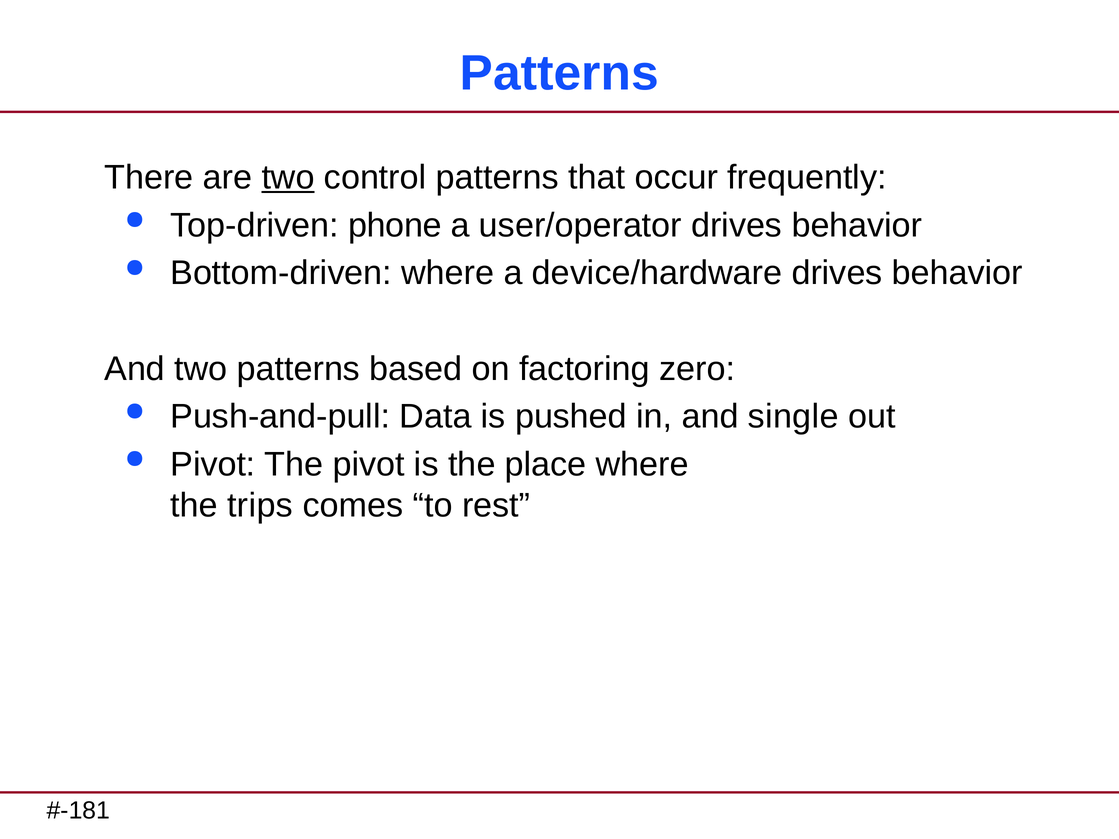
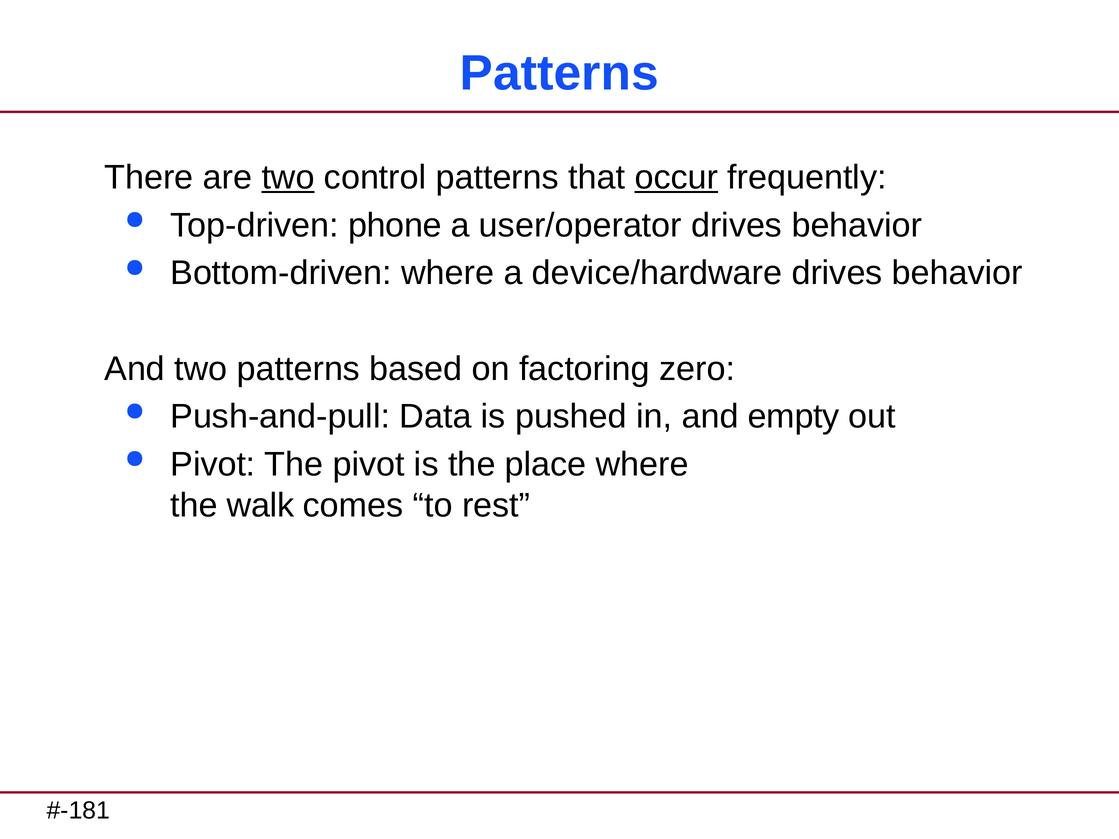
occur underline: none -> present (676, 178)
single: single -> empty (794, 417)
trips: trips -> walk (260, 506)
